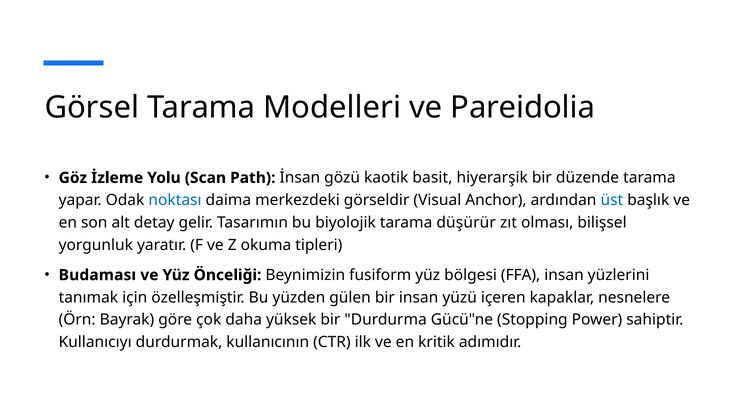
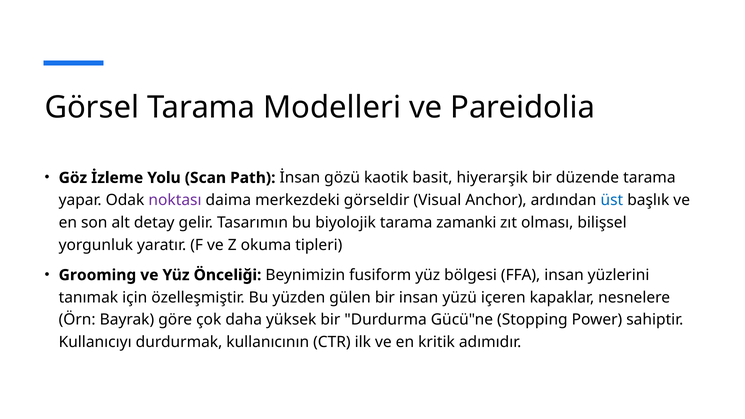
noktası colour: blue -> purple (175, 200)
düşürür: düşürür -> zamanki (466, 223)
Budaması: Budaması -> Grooming (97, 275)
